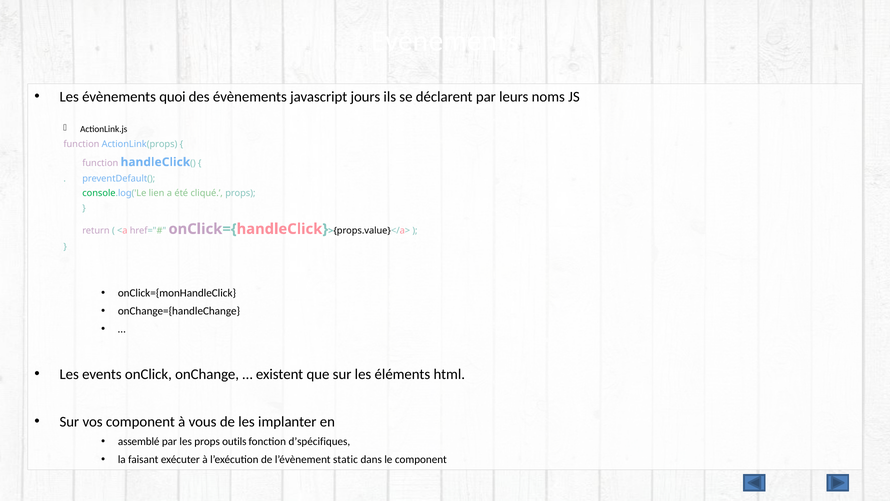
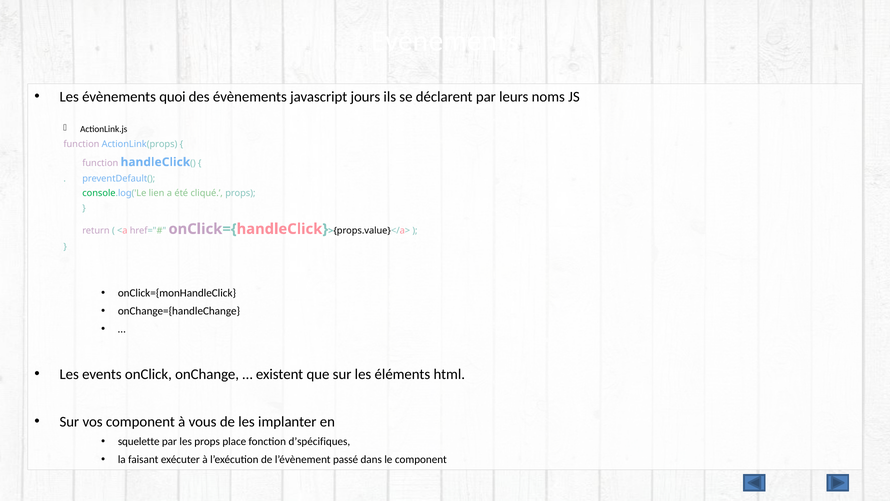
assemblé: assemblé -> squelette (139, 441)
outils: outils -> place (234, 441)
static: static -> passé (346, 459)
